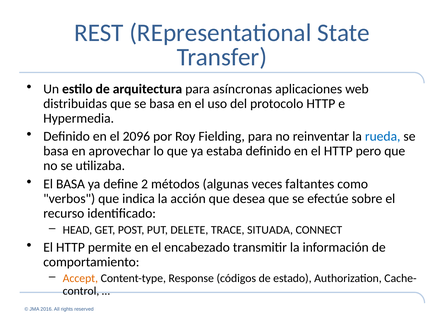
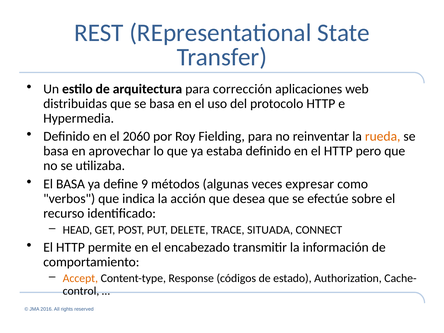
asíncronas: asíncronas -> corrección (242, 89)
2096: 2096 -> 2060 (136, 137)
rueda colour: blue -> orange (383, 137)
2: 2 -> 9 (145, 184)
faltantes: faltantes -> expresar (310, 184)
